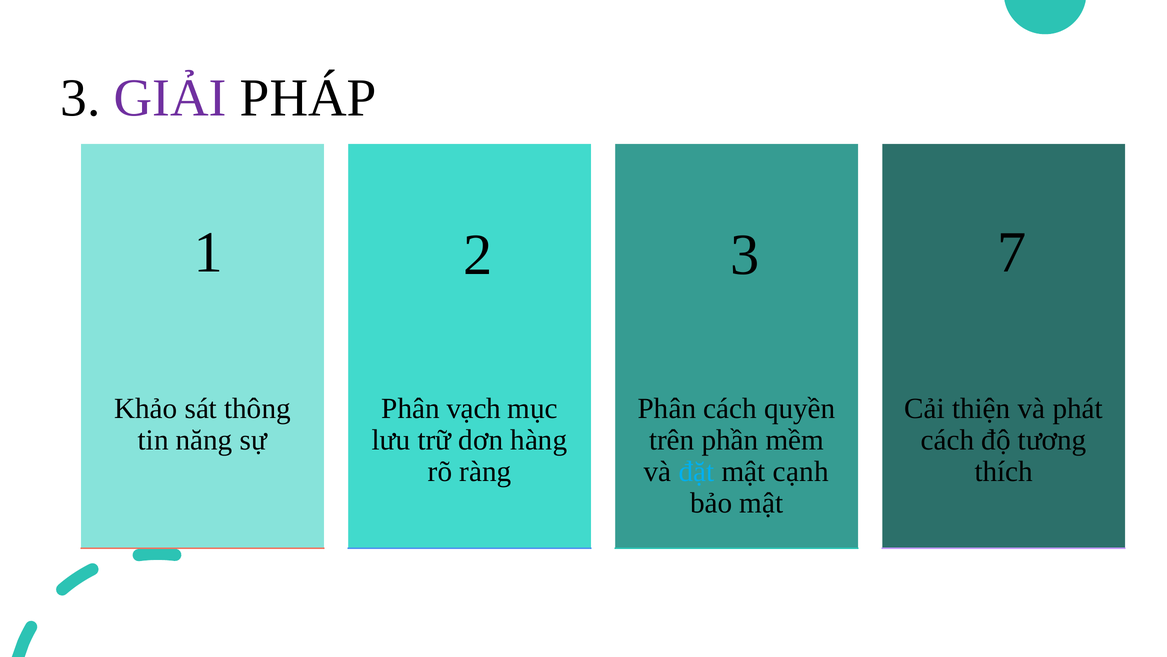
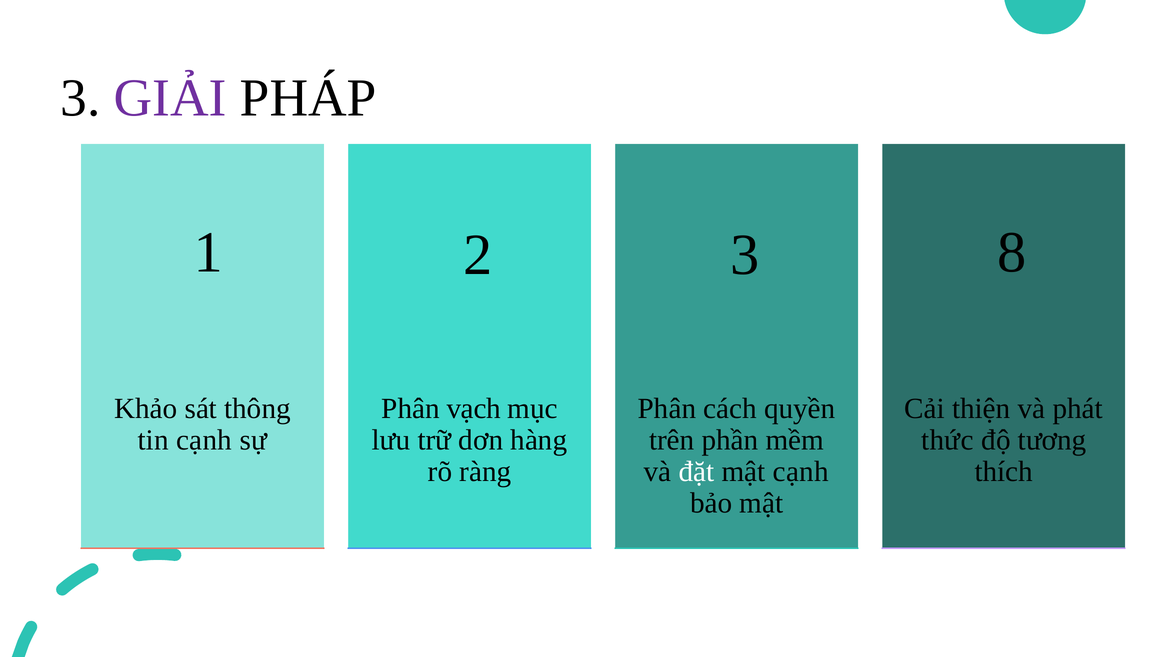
7: 7 -> 8 (1012, 252)
tin năng: năng -> cạnh (204, 440)
cách: cách -> thức (947, 440)
đặt colour: light blue -> white (696, 471)
